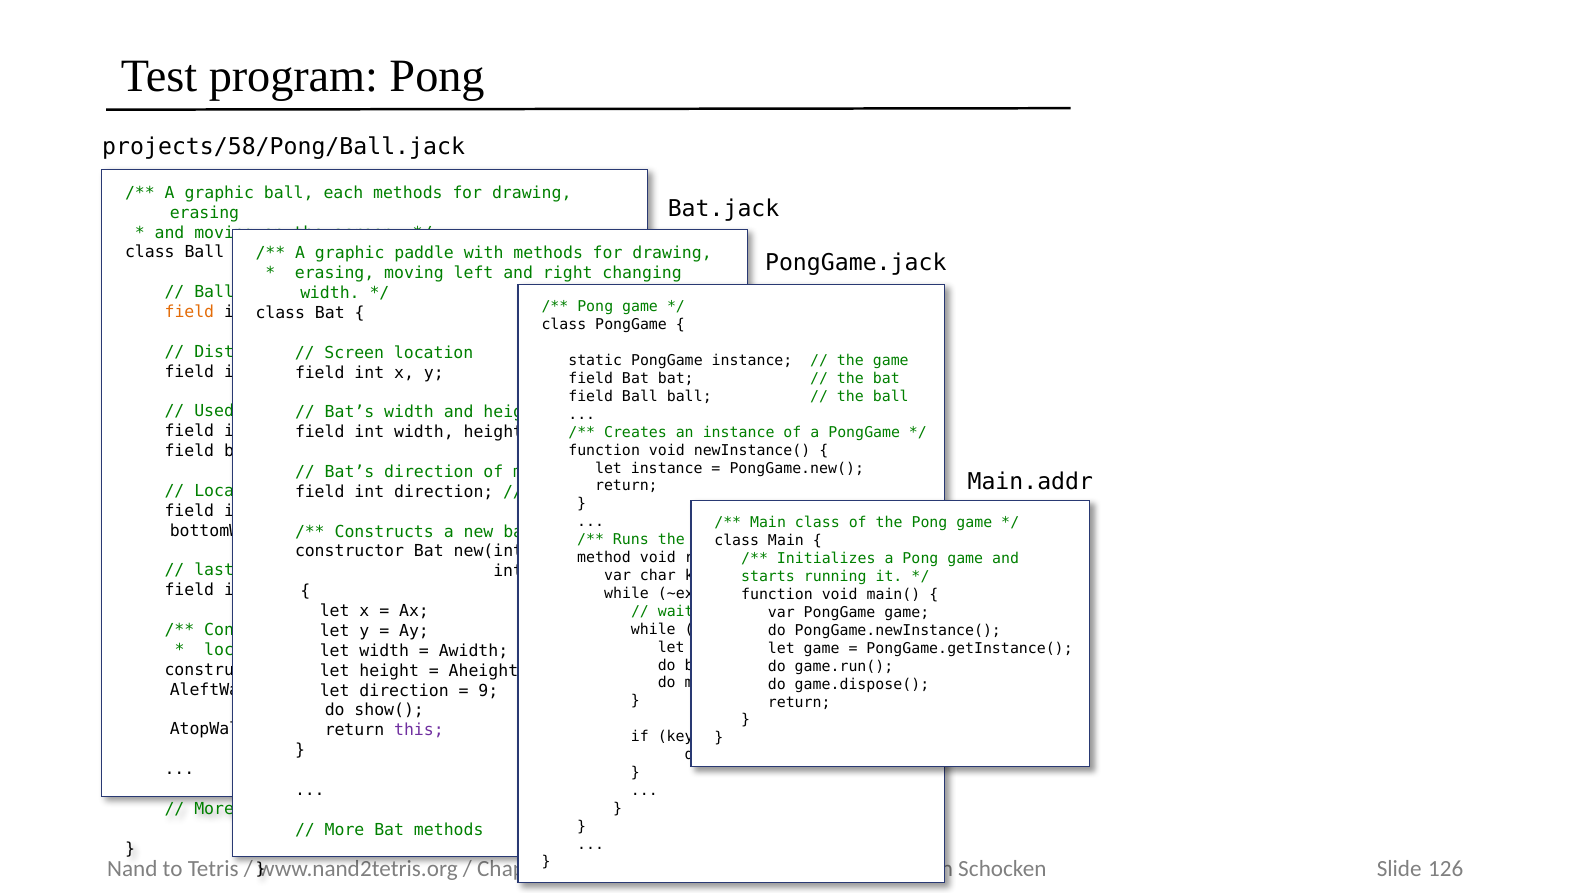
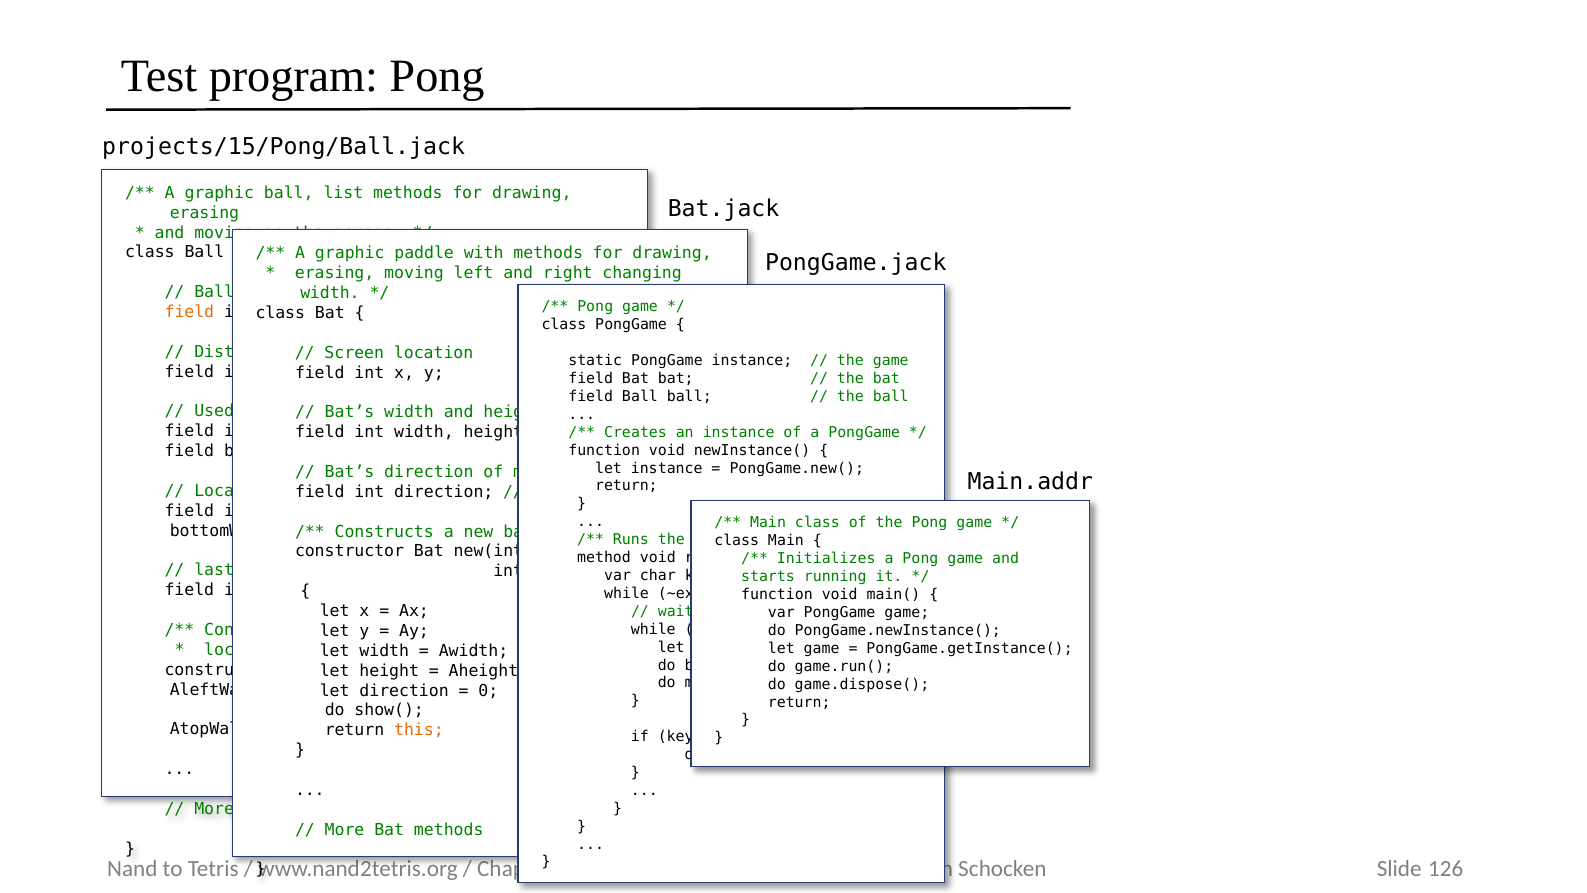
projects/58/Pong/Ball.jack: projects/58/Pong/Ball.jack -> projects/15/Pong/Ball.jack (284, 147)
each: each -> list (343, 193)
9: 9 -> 0 (488, 690)
this colour: purple -> orange (419, 730)
